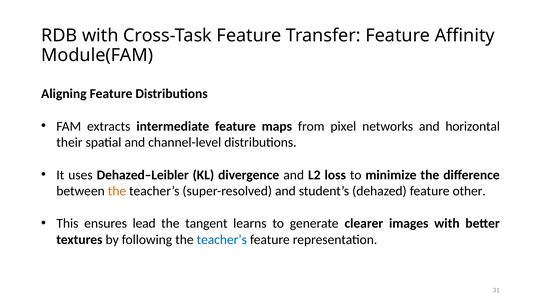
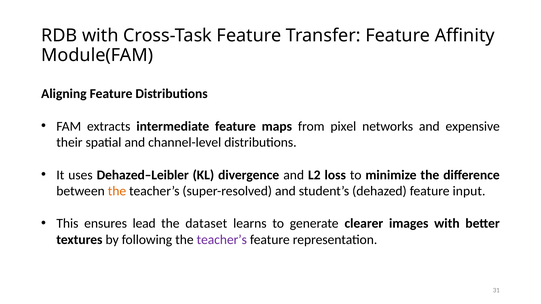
horizontal: horizontal -> expensive (473, 126)
other: other -> input (469, 191)
tangent: tangent -> dataset (206, 224)
teacher’s colour: blue -> purple (222, 240)
